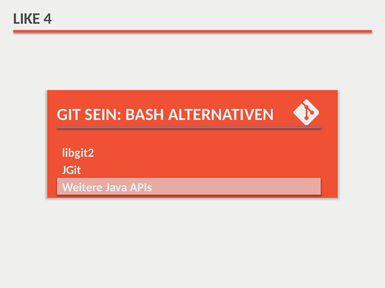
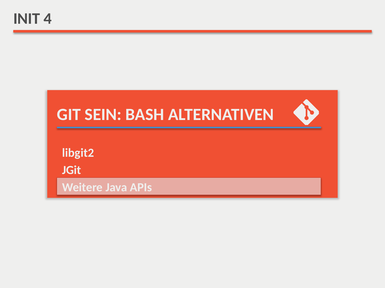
LIKE: LIKE -> INIT (27, 19)
